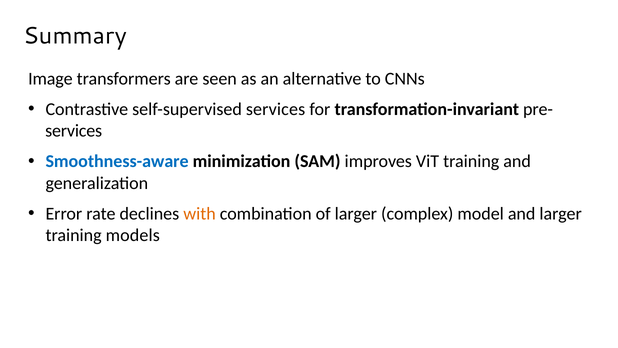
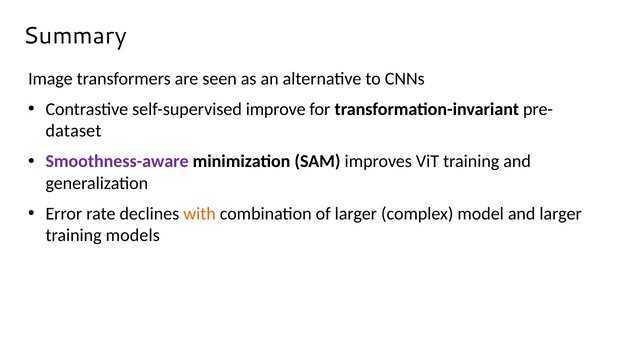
self-supervised services: services -> improve (276, 109)
services: services -> dataset (73, 131)
Smoothness-aware colour: blue -> purple (117, 161)
